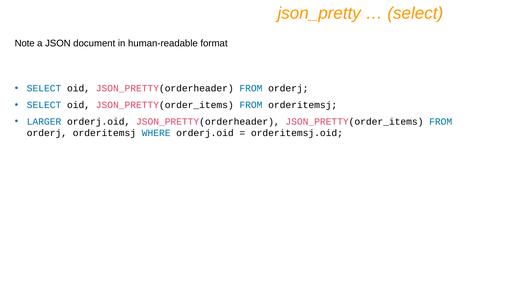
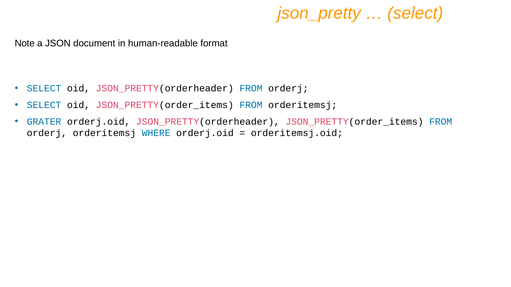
LARGER: LARGER -> GRATER (44, 122)
